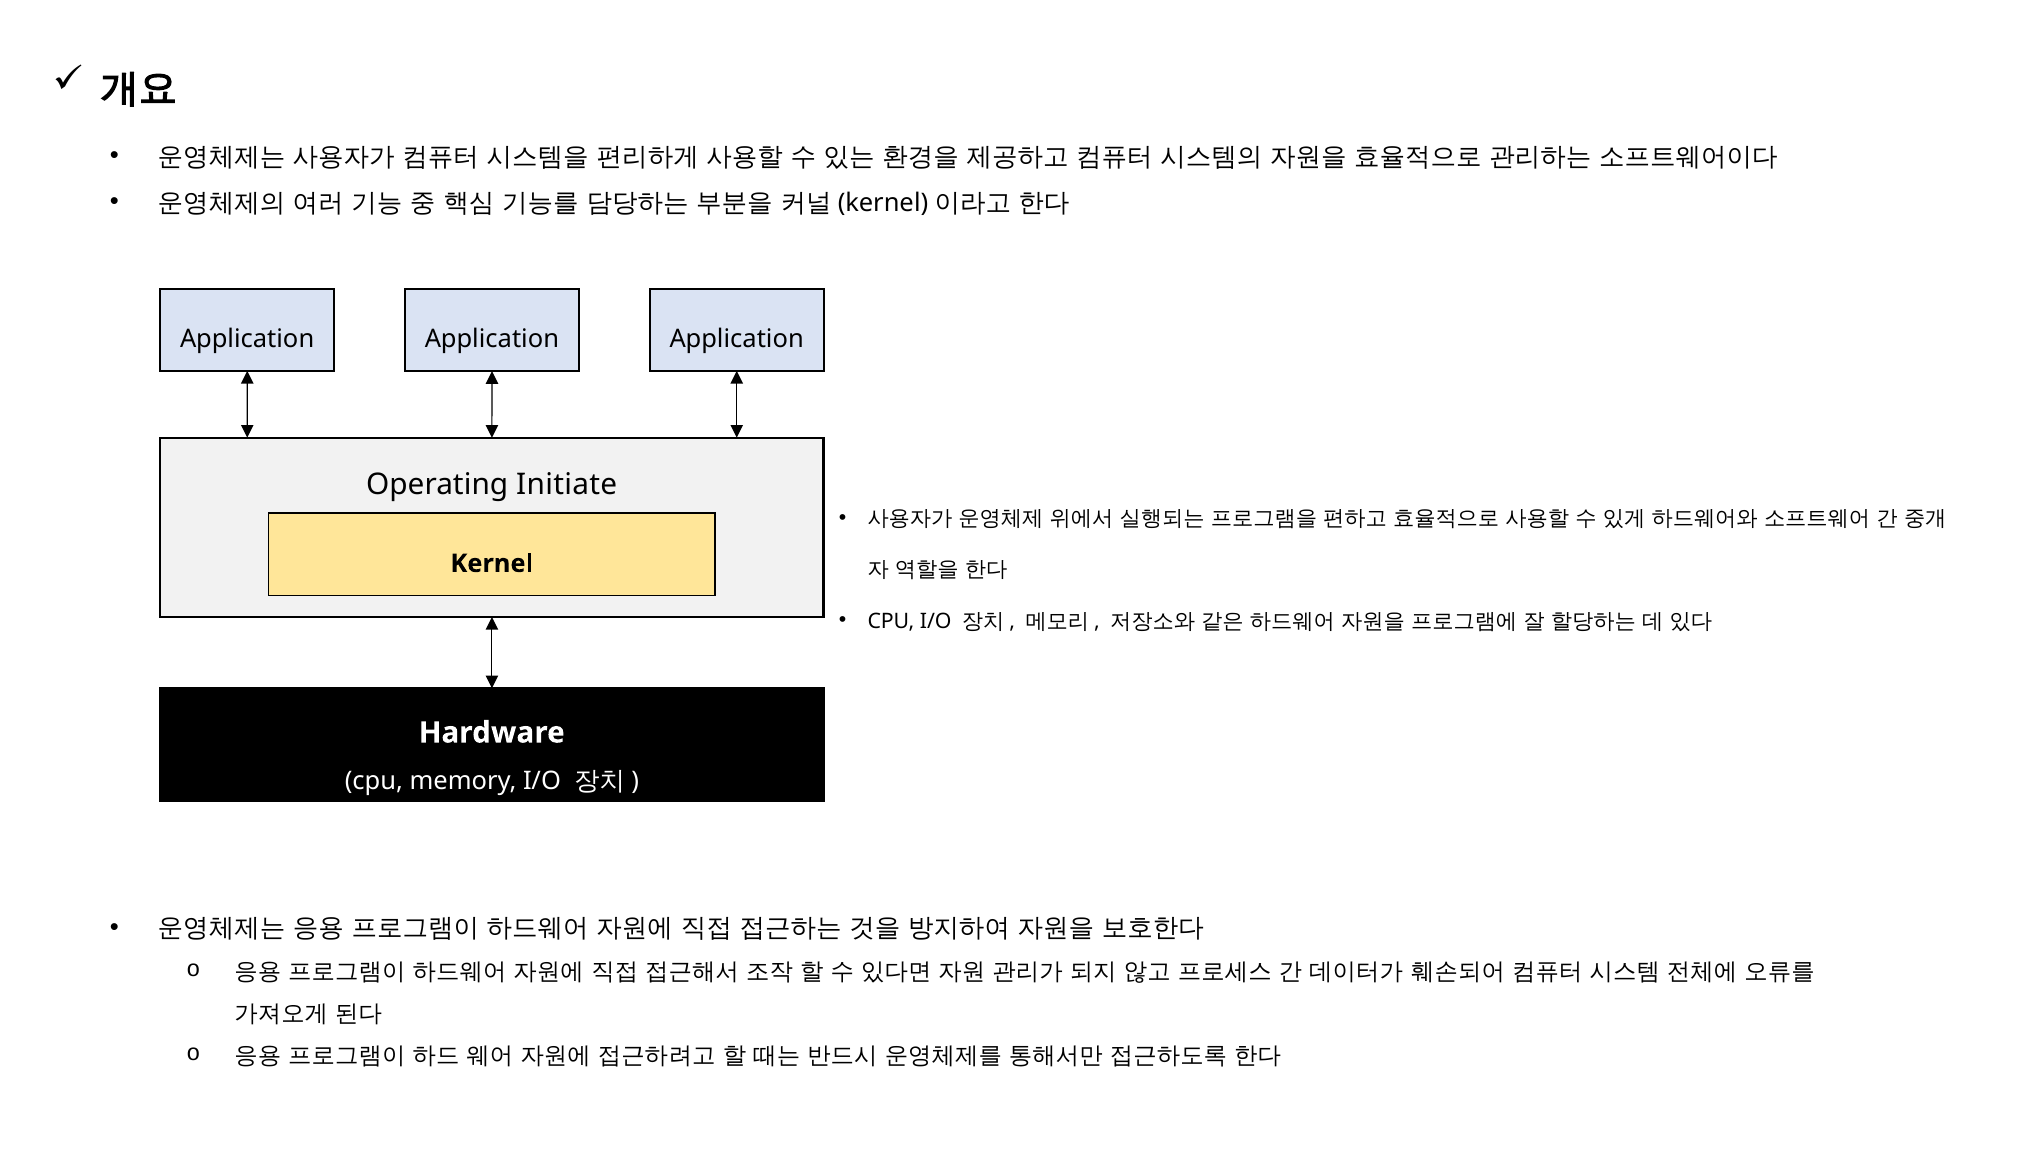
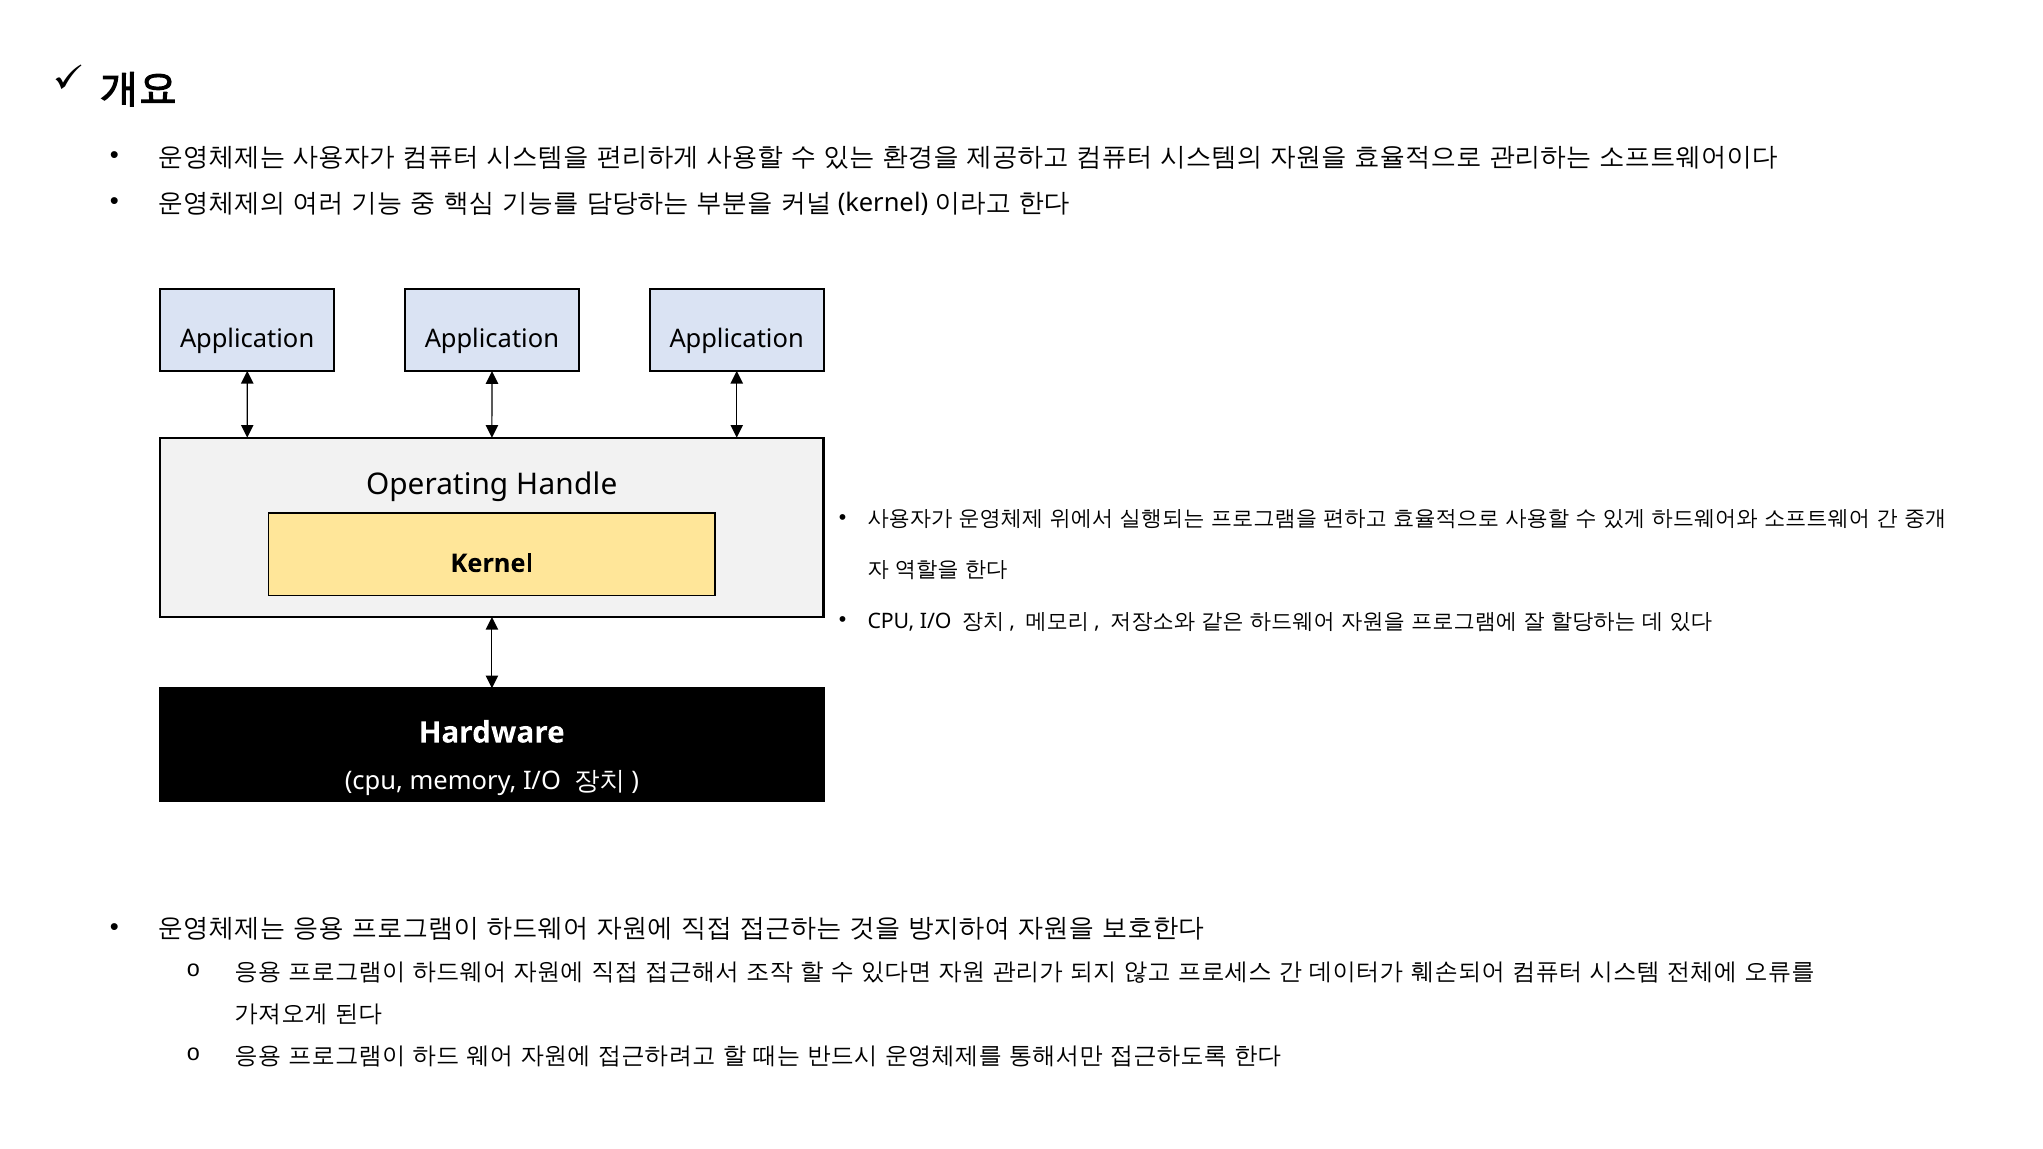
Initiate: Initiate -> Handle (567, 485)
